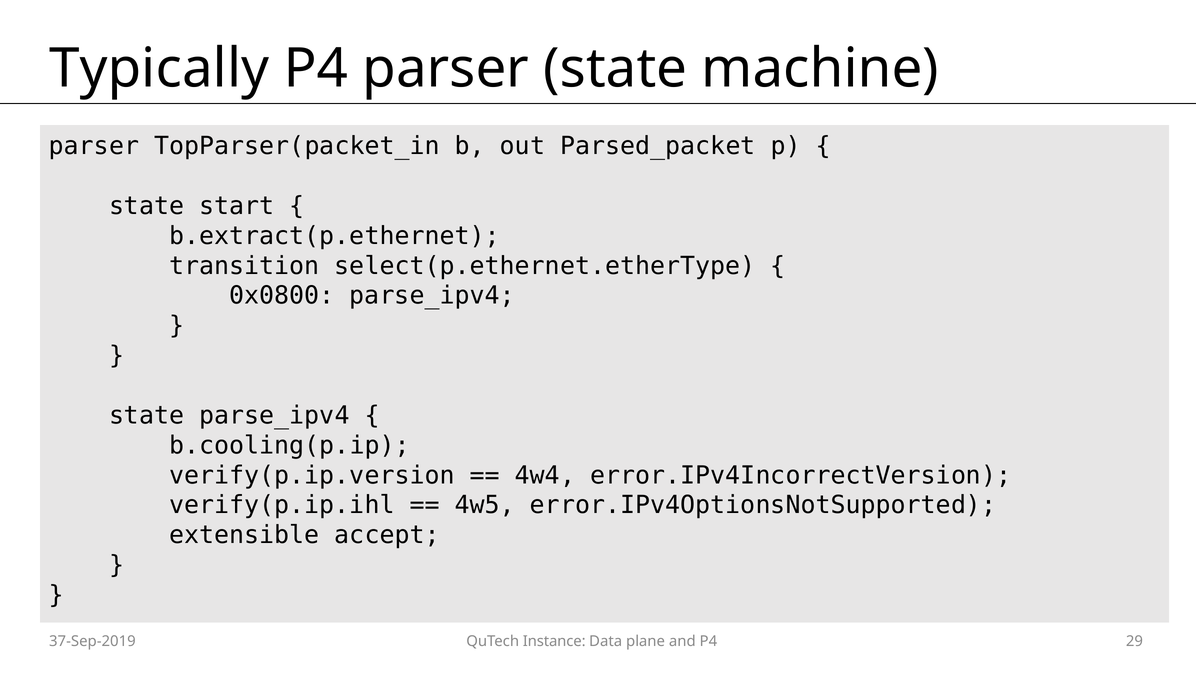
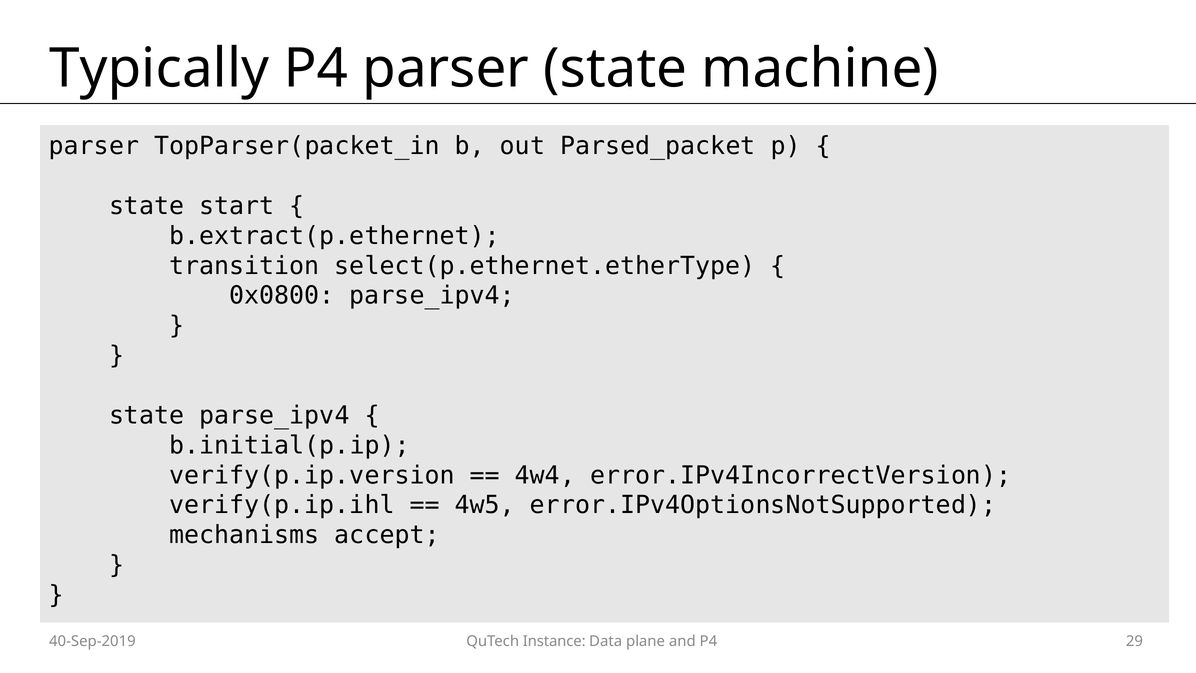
b.cooling(p.ip: b.cooling(p.ip -> b.initial(p.ip (289, 445)
extensible: extensible -> mechanisms (244, 535)
37-Sep-2019: 37-Sep-2019 -> 40-Sep-2019 (92, 641)
